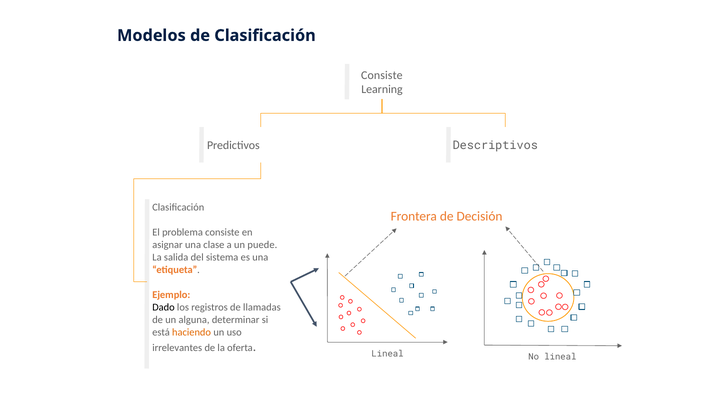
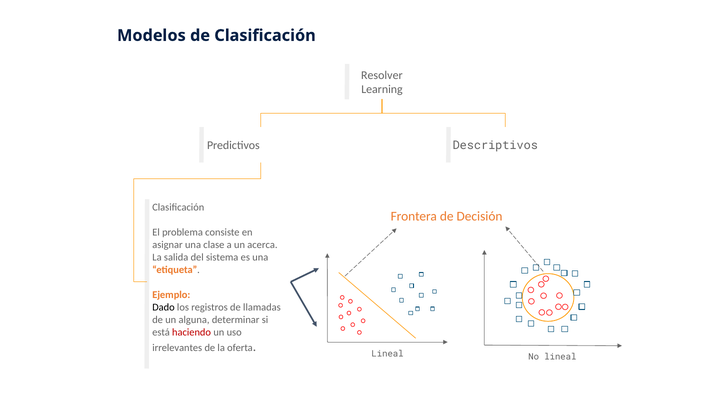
Consiste: Consiste -> Resolver (382, 75)
puede: puede -> acerca (262, 245)
haciendo colour: orange -> red (192, 332)
